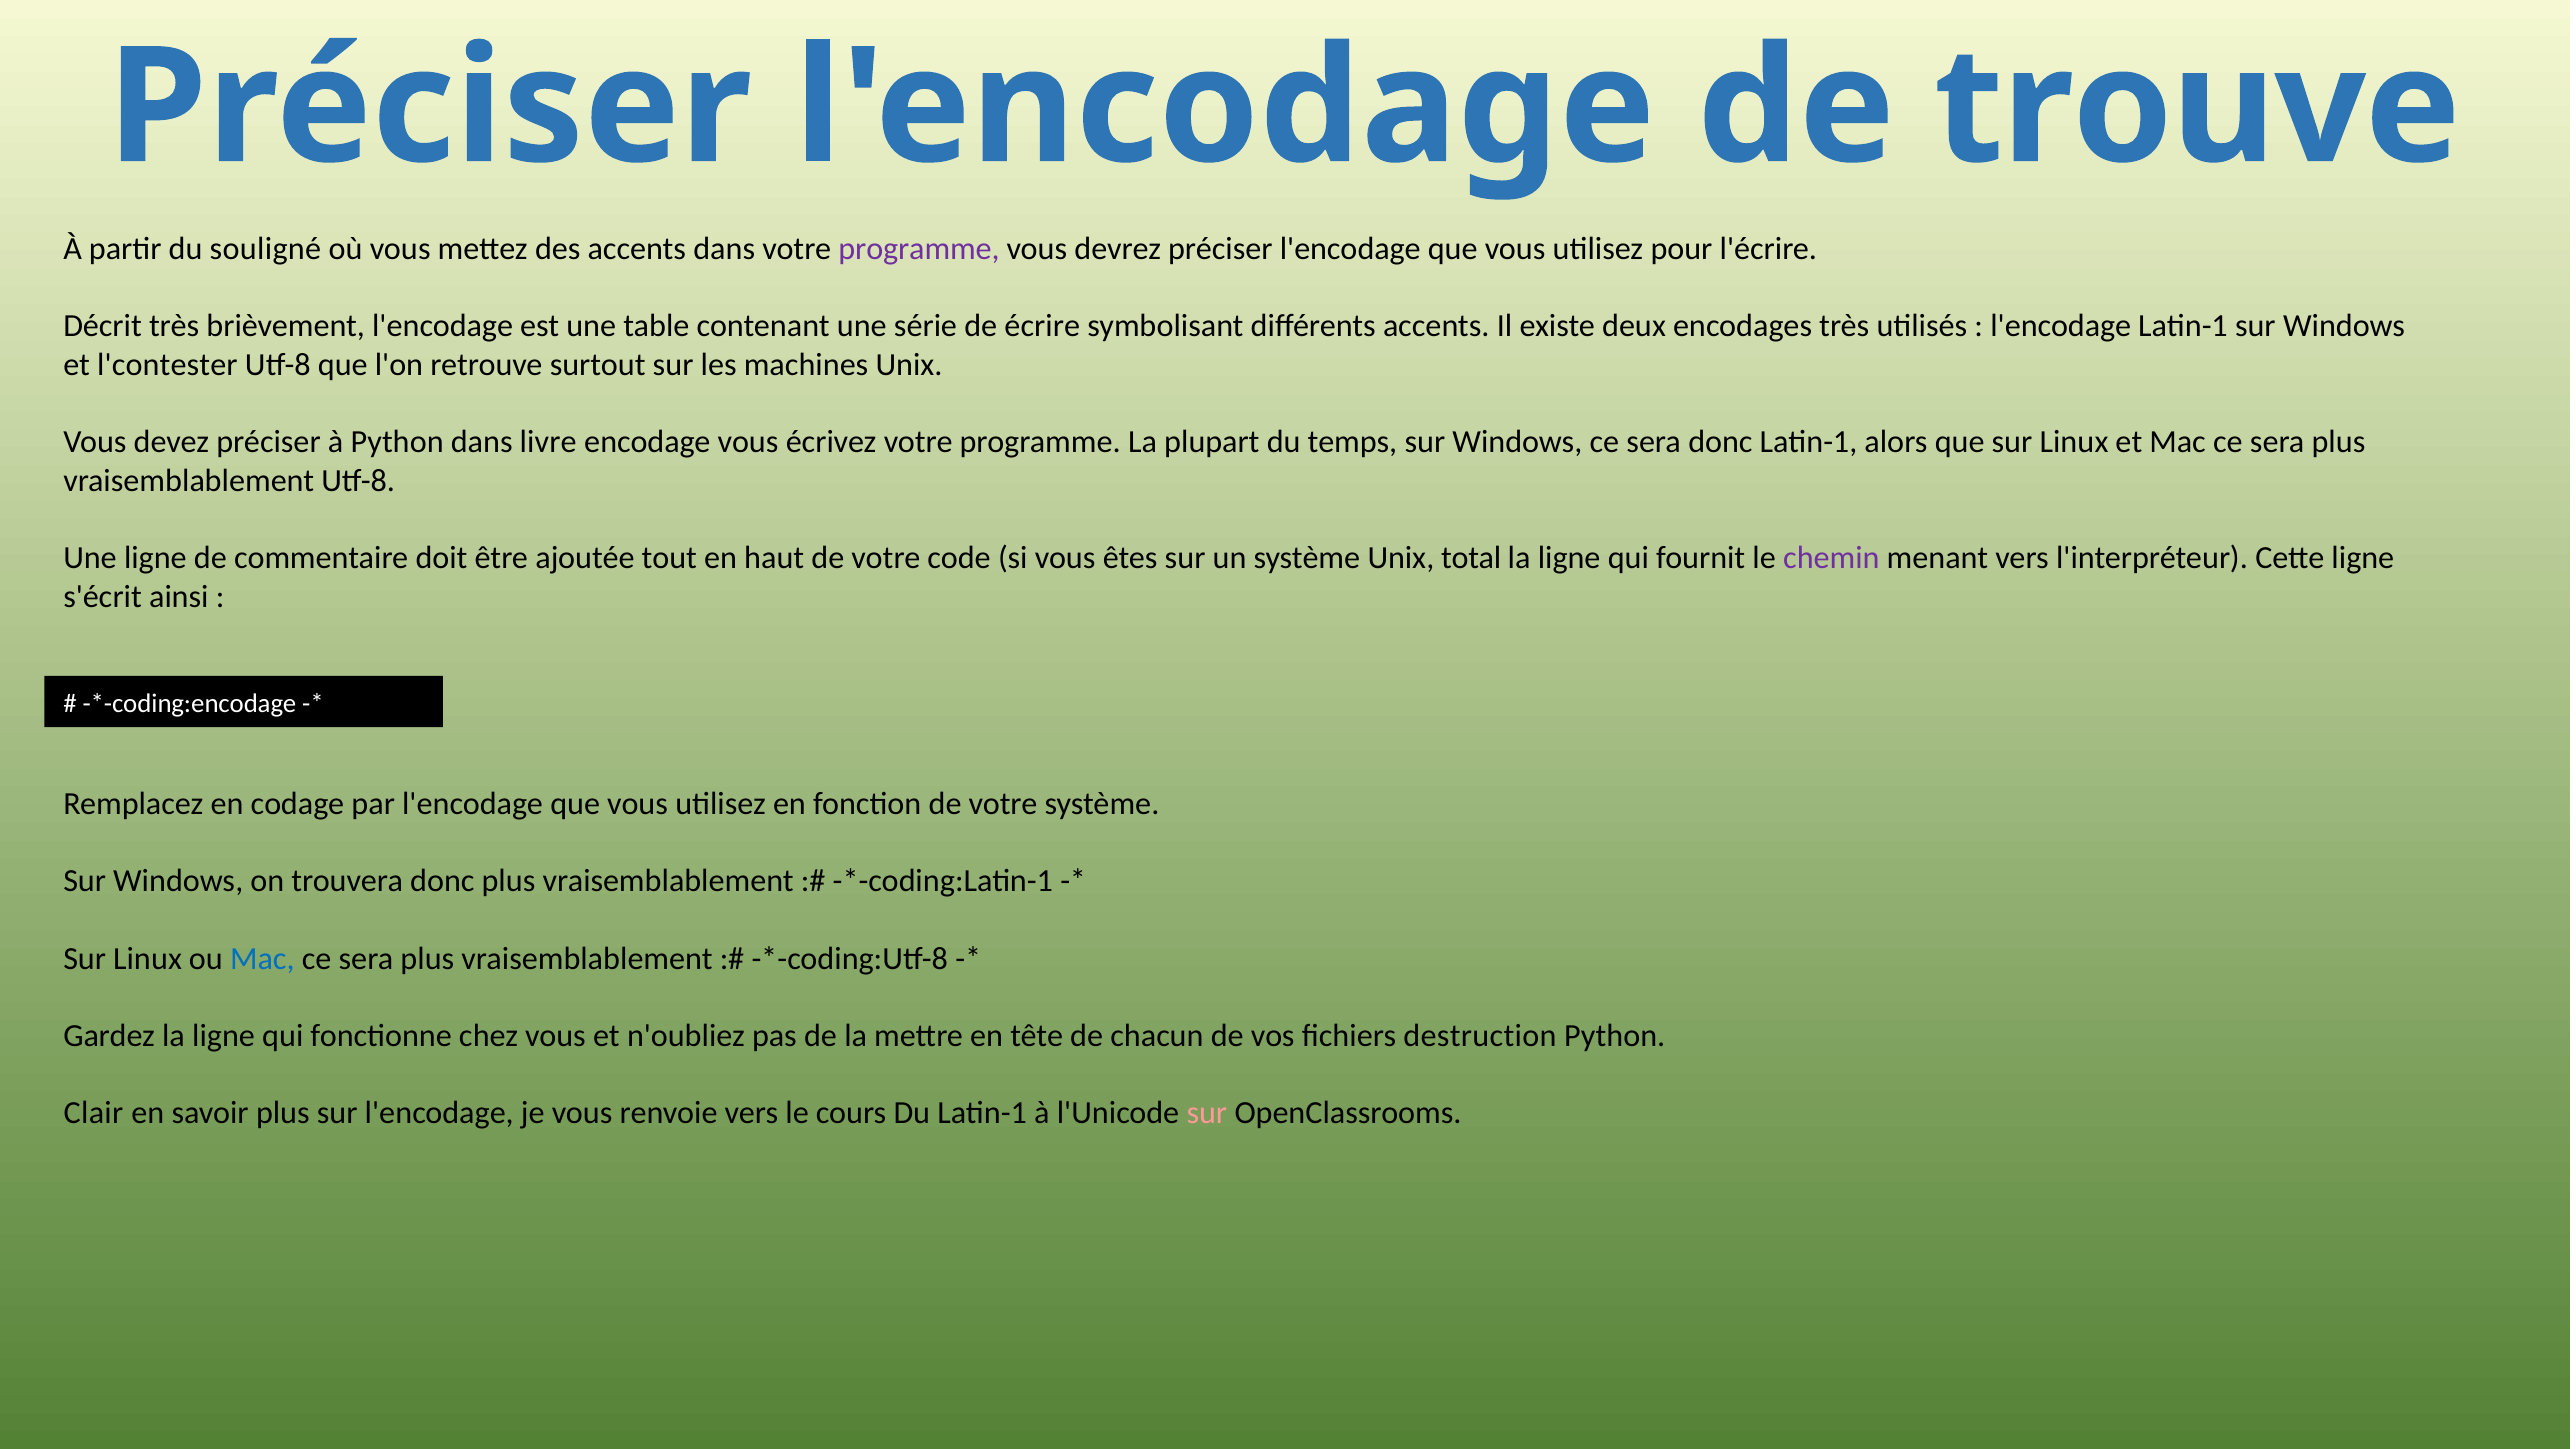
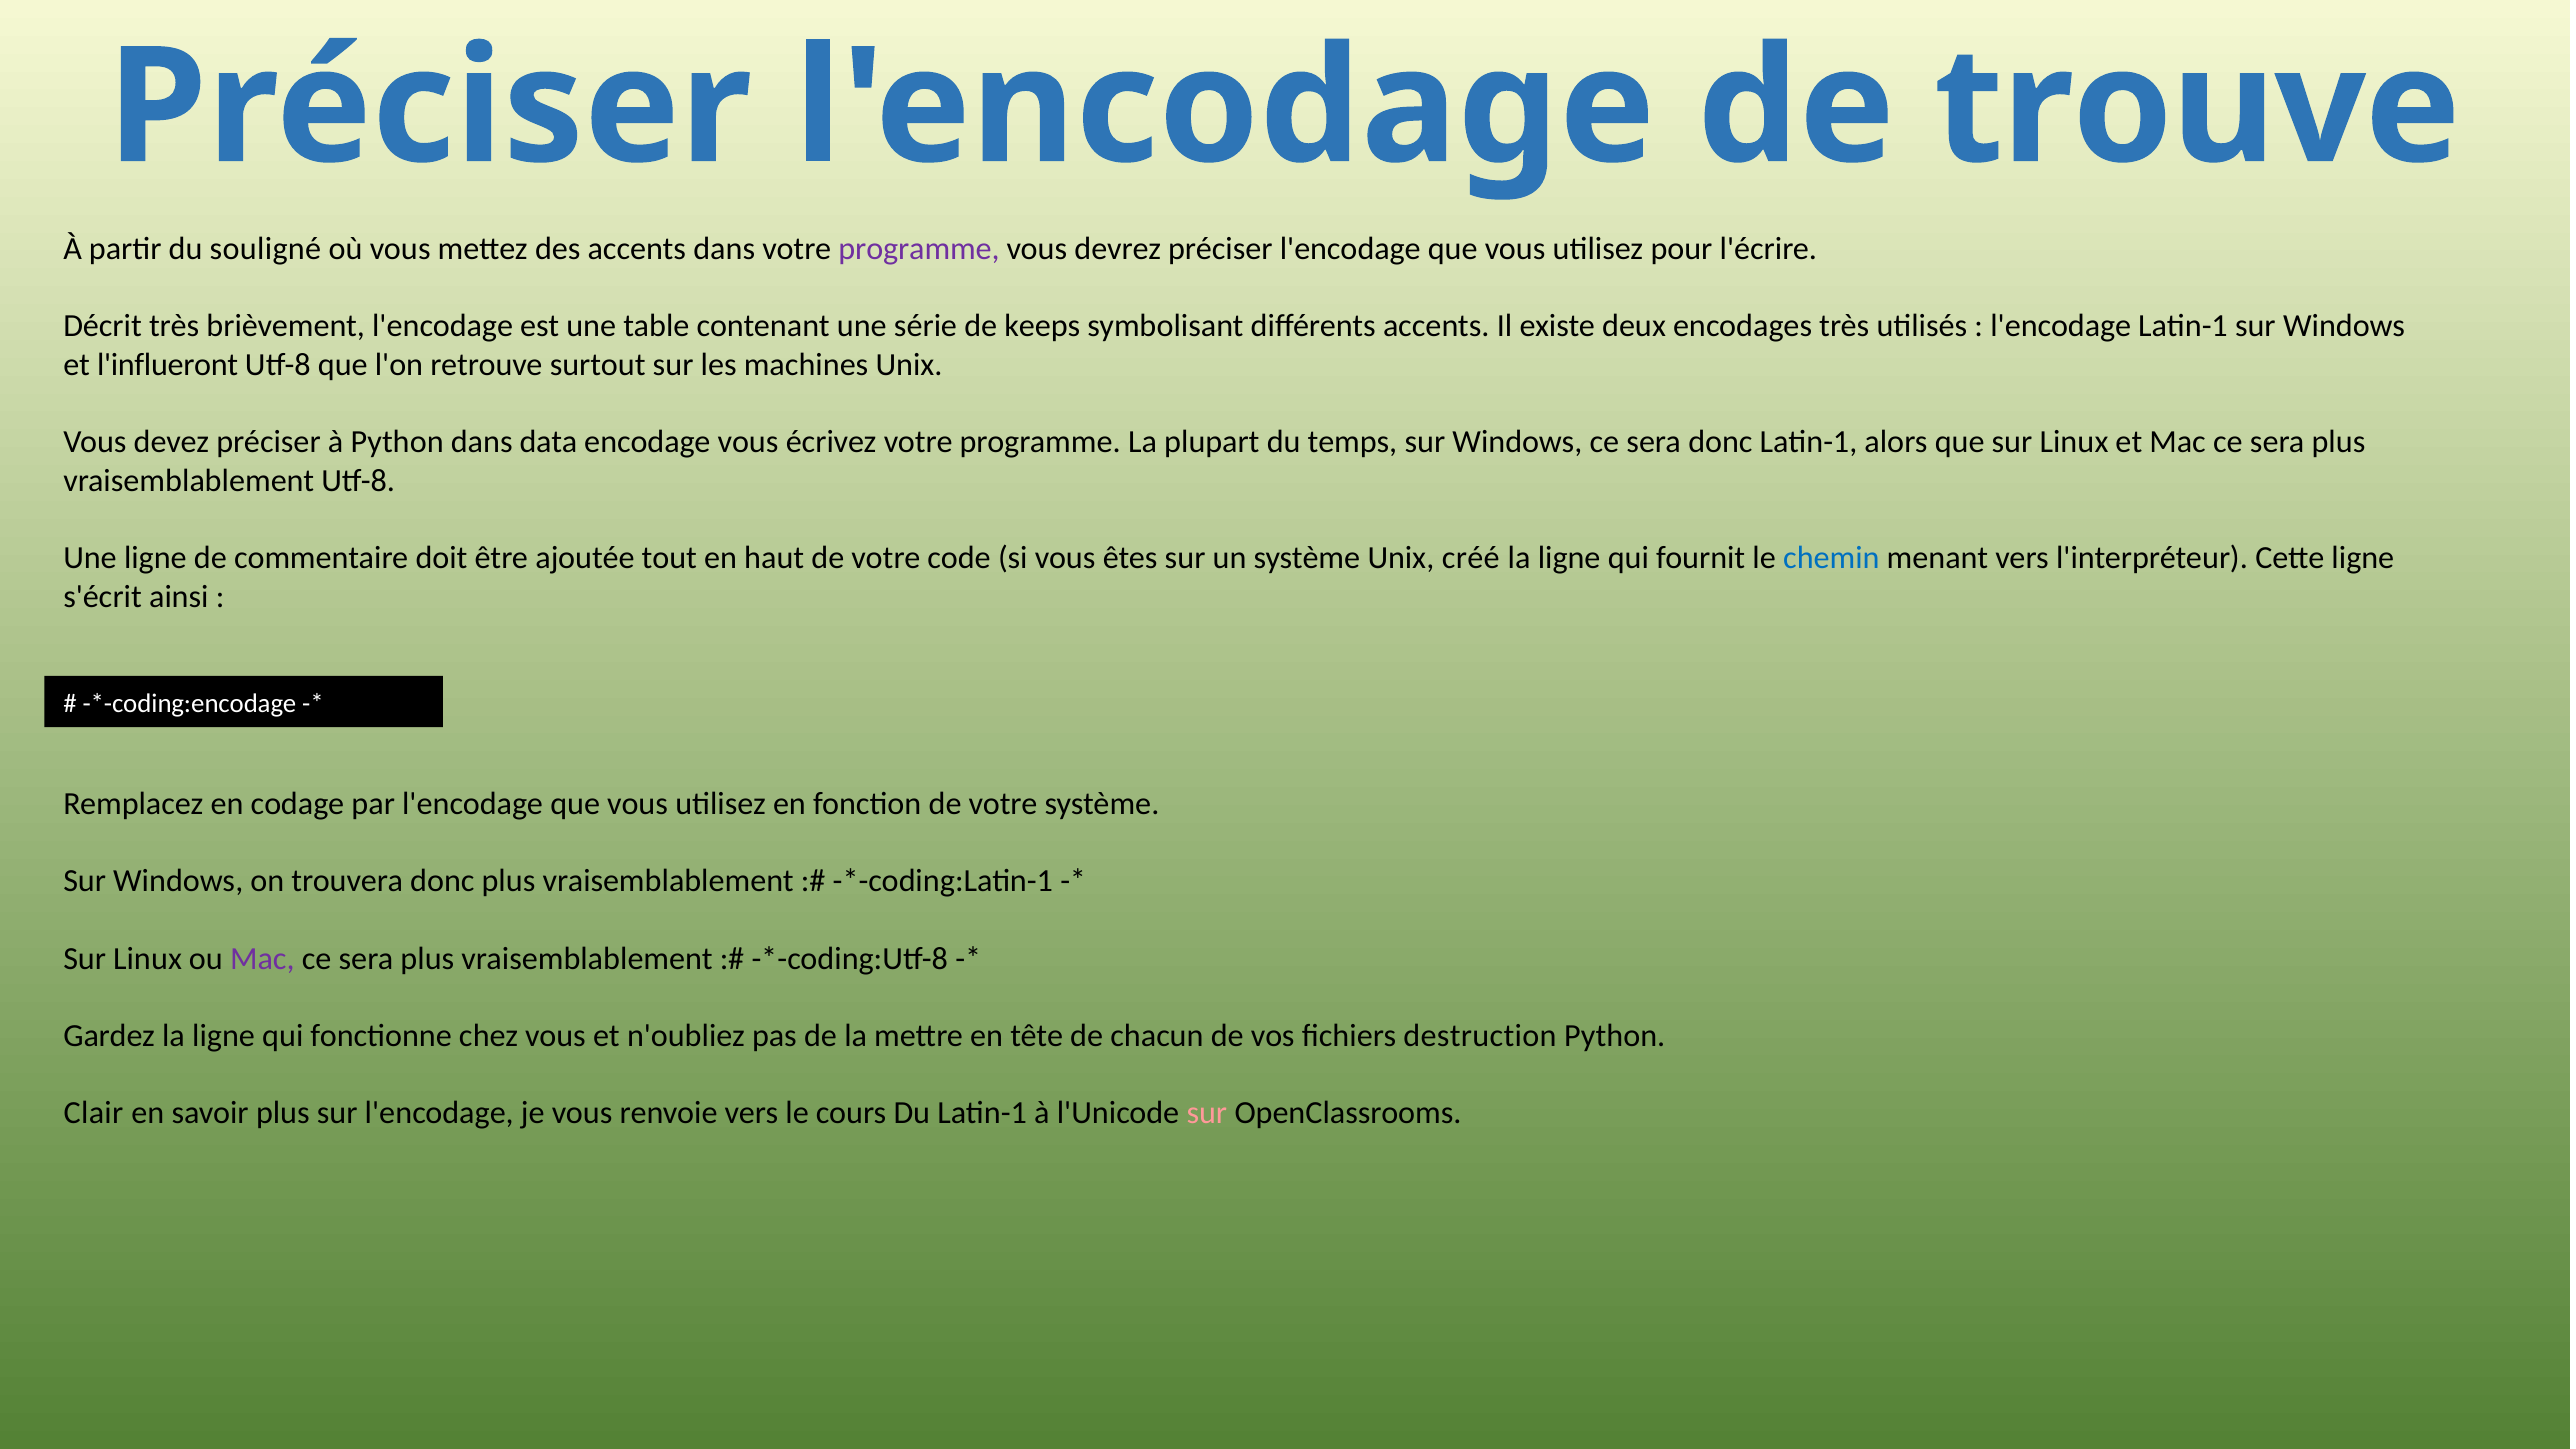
écrire: écrire -> keeps (1042, 326)
l'contester: l'contester -> l'influeront (168, 365)
livre: livre -> data (548, 442)
total: total -> créé (1471, 558)
chemin colour: purple -> blue (1831, 558)
Mac colour: blue -> purple (262, 959)
